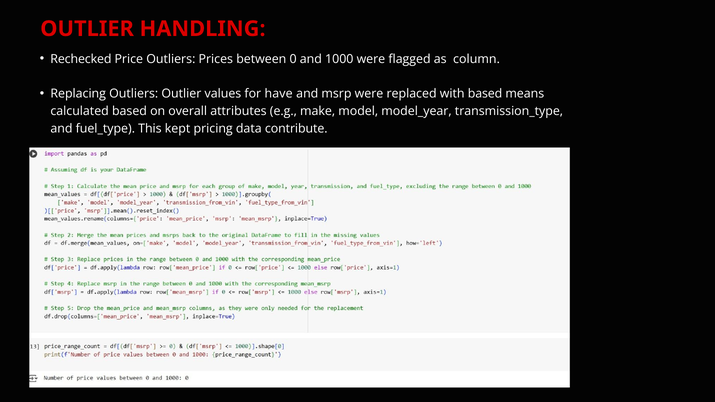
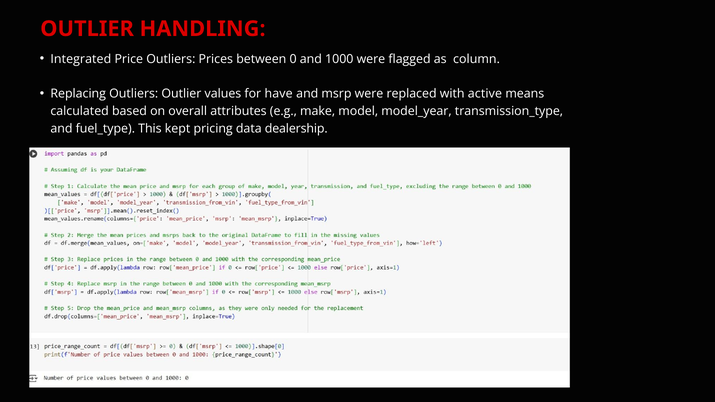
Rechecked: Rechecked -> Integrated (81, 59)
with based: based -> active (485, 94)
contribute: contribute -> dealership (296, 129)
